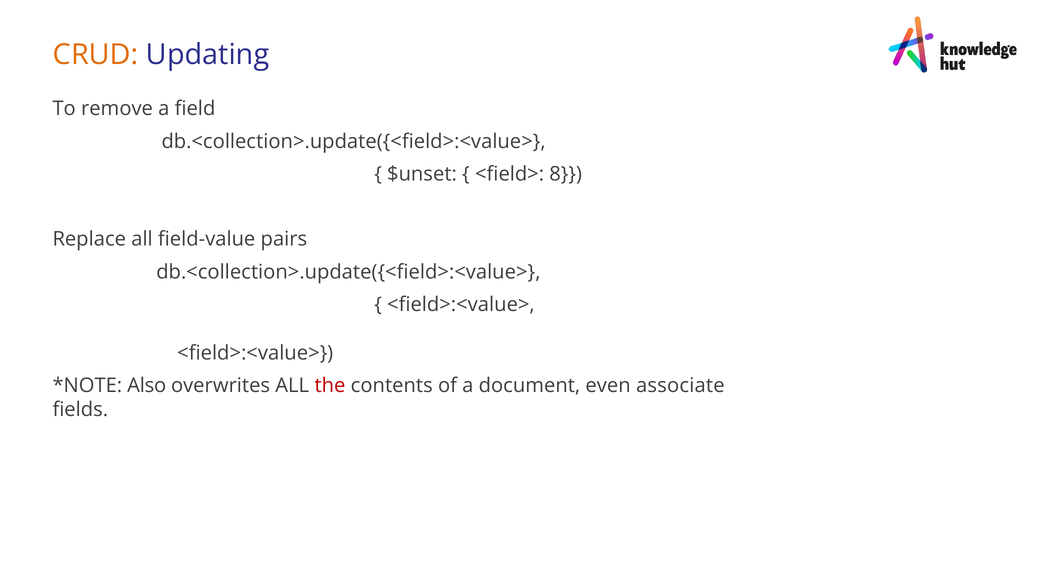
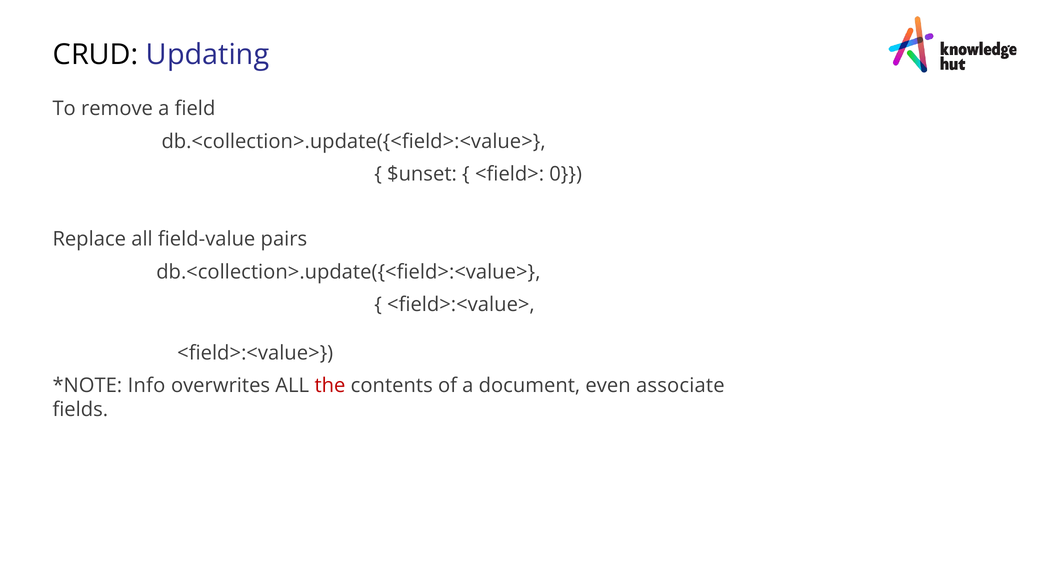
CRUD colour: orange -> black (96, 55)
8: 8 -> 0 (566, 174)
Also: Also -> Info (146, 385)
